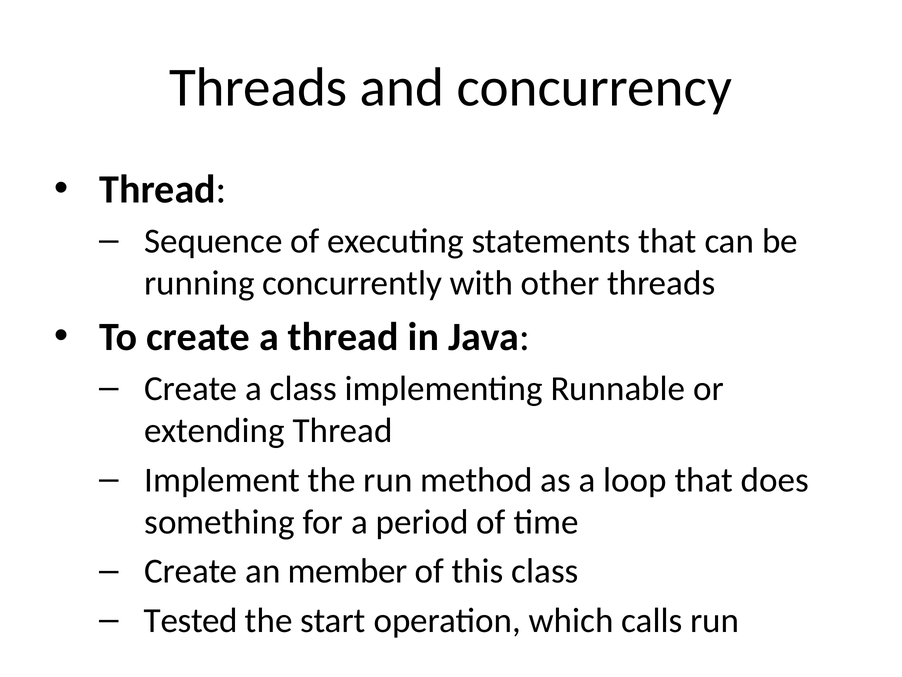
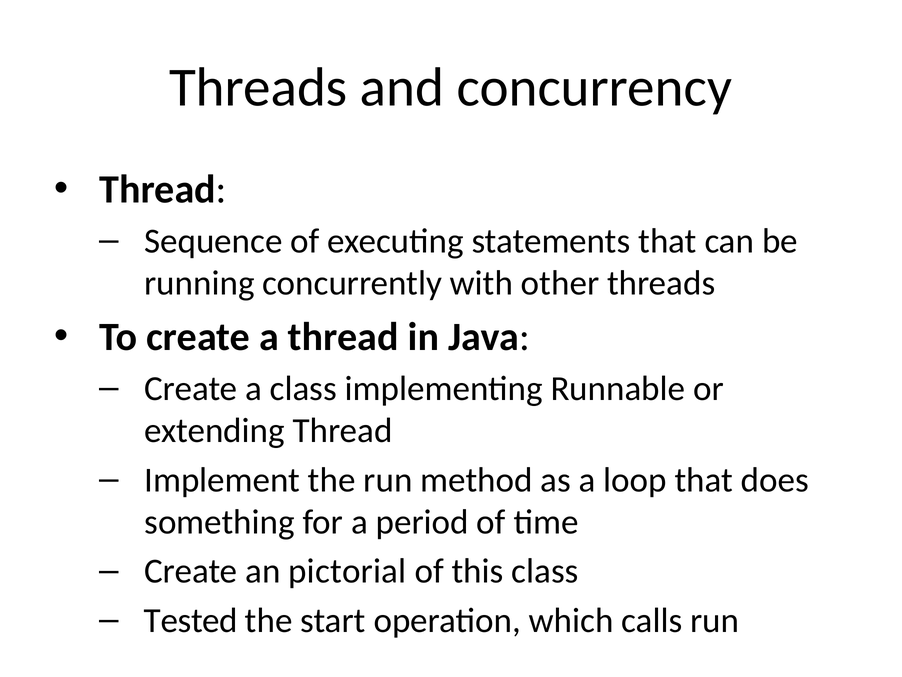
member: member -> pictorial (347, 571)
